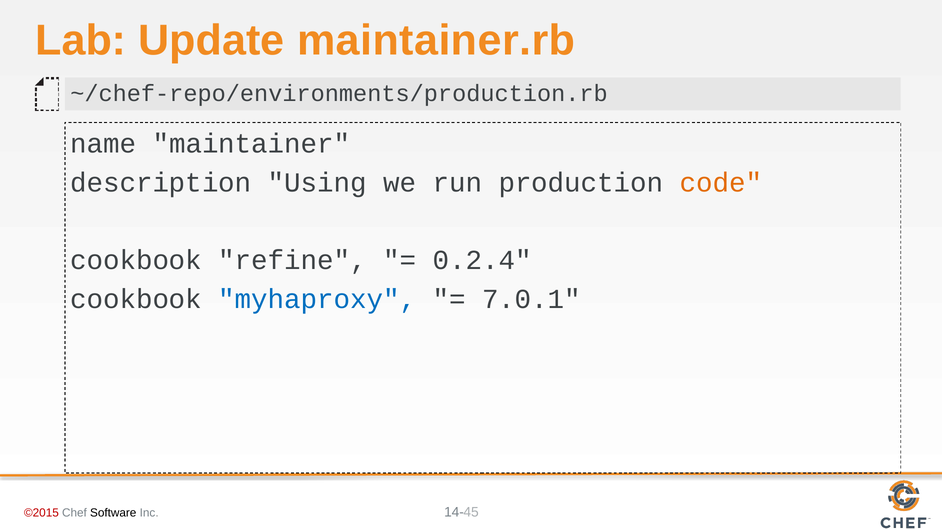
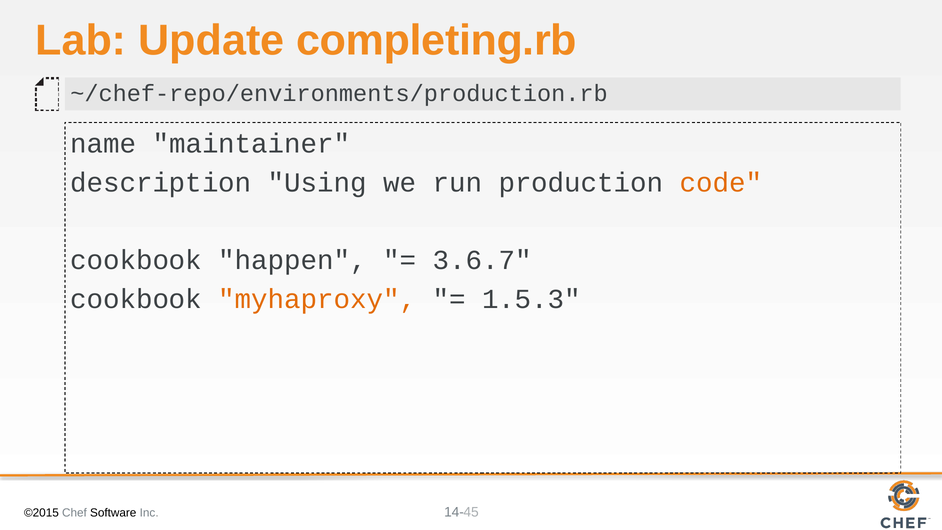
maintainer.rb: maintainer.rb -> completing.rb (437, 41)
refine: refine -> happen (293, 260)
0.2.4: 0.2.4 -> 3.6.7 (482, 260)
myhaproxy colour: blue -> orange (317, 299)
7.0.1: 7.0.1 -> 1.5.3 (531, 299)
©2015 colour: red -> black (41, 513)
